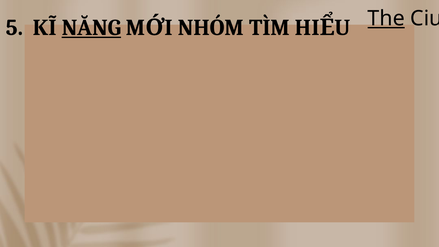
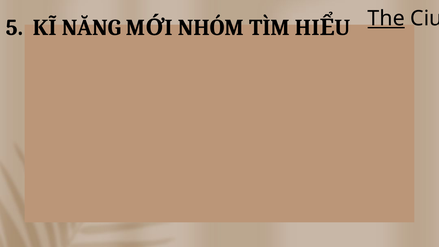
NĂNG underline: present -> none (91, 28)
